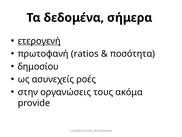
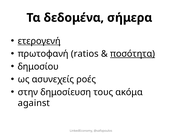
ποσότητα underline: none -> present (133, 54)
οργανώσεις: οργανώσεις -> δημοσίευση (66, 92)
provide: provide -> against (34, 103)
